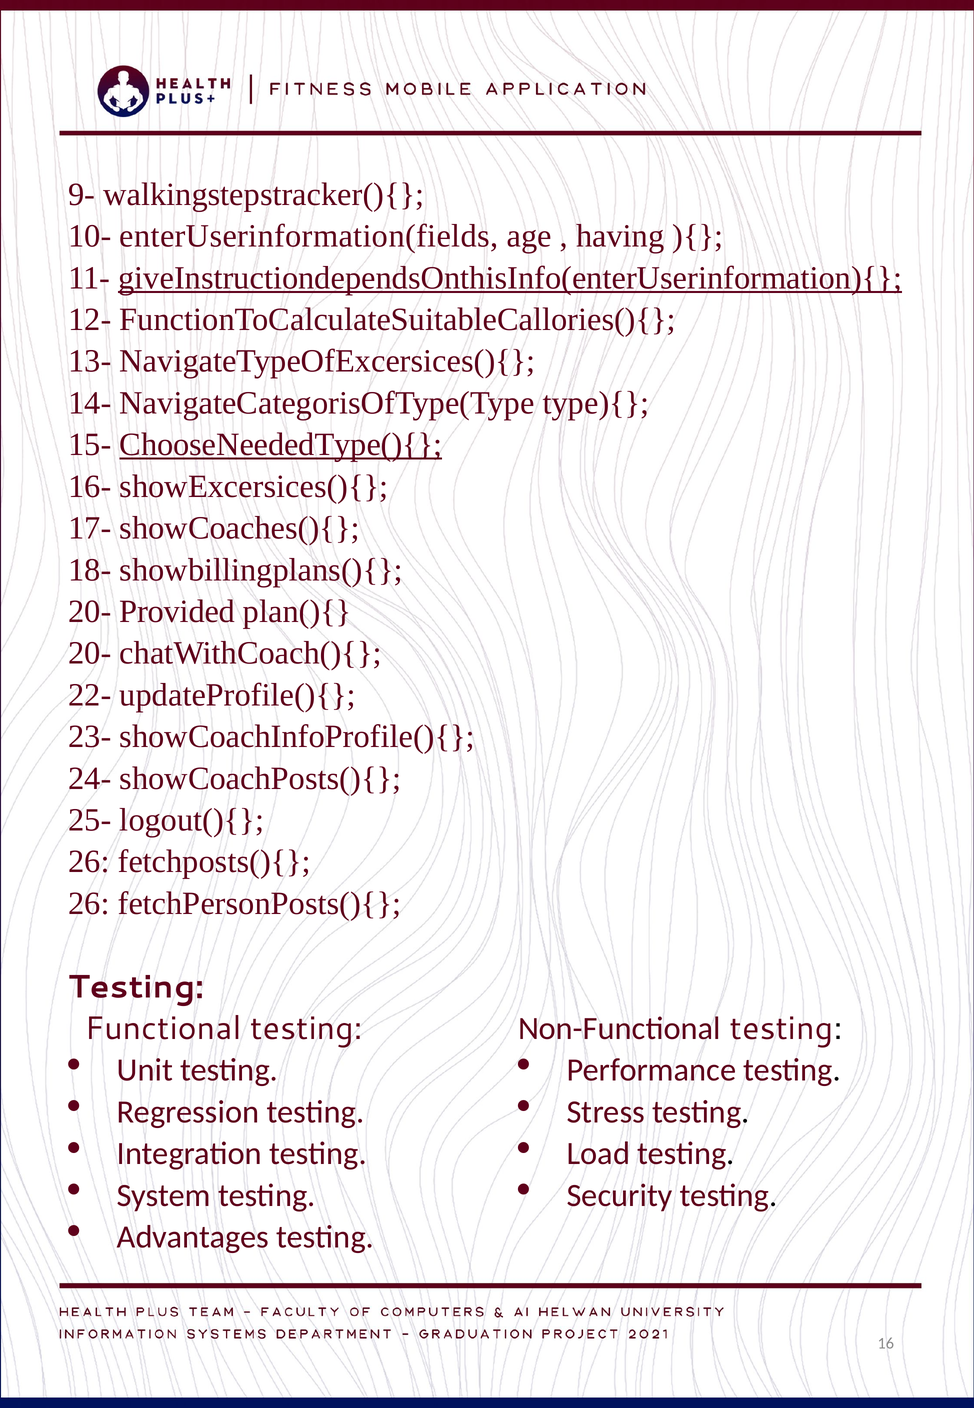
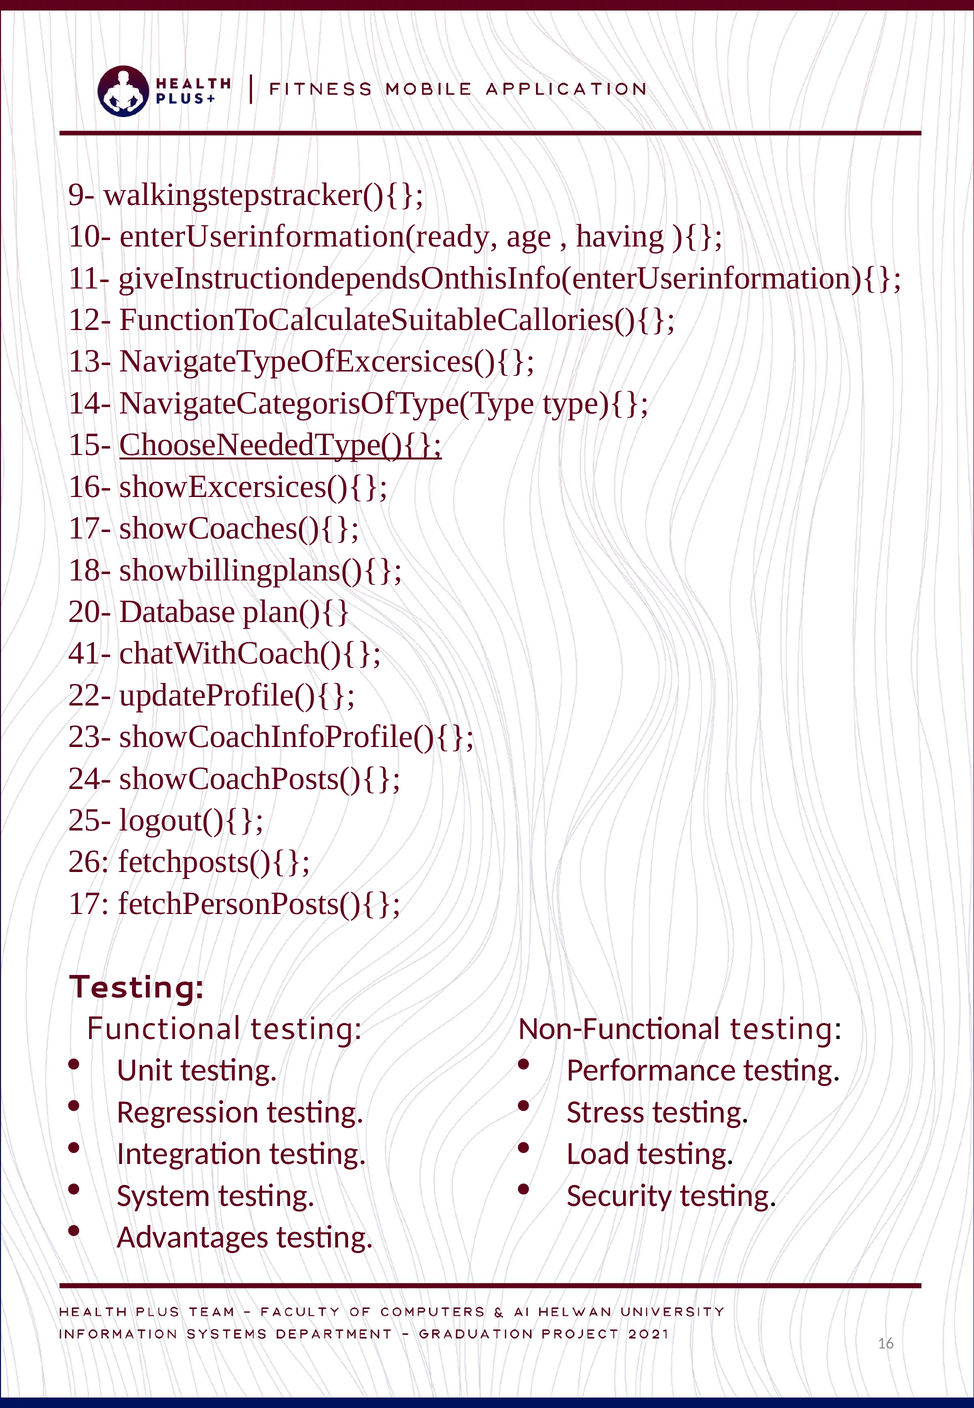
enterUserinformation(fields: enterUserinformation(fields -> enterUserinformation(ready (309, 236)
giveInstructiondependsOnthisInfo(enterUserinformation){ underline: present -> none (510, 278)
Provided: Provided -> Database (177, 611)
20-: 20- -> 41- (90, 653)
26: 26 -> 17 (89, 903)
